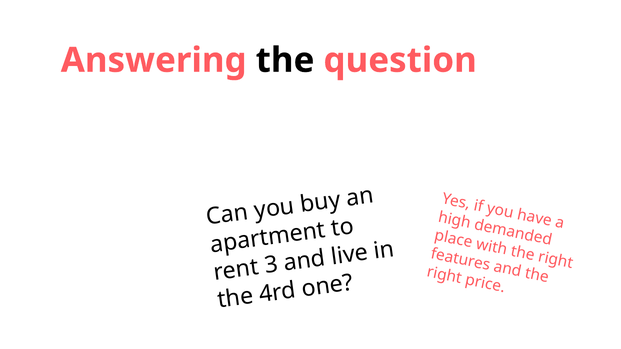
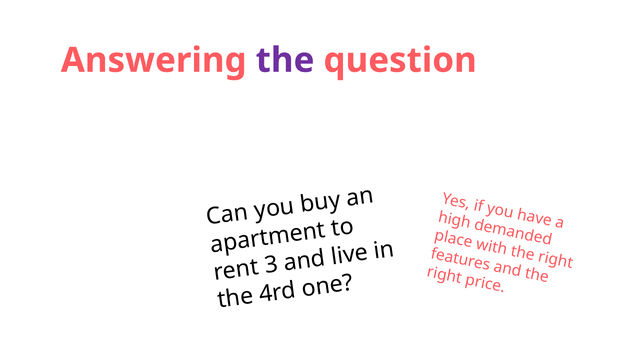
the colour: black -> purple (285, 60)
